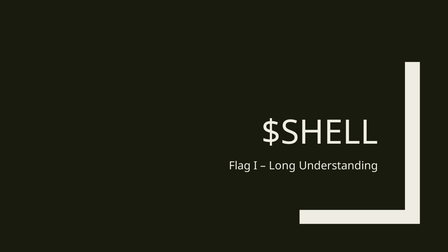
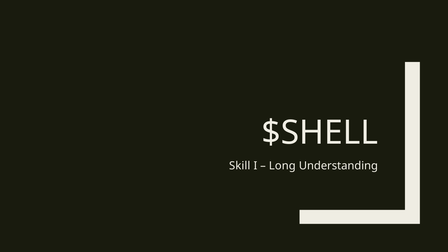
Flag: Flag -> Skill (240, 166)
